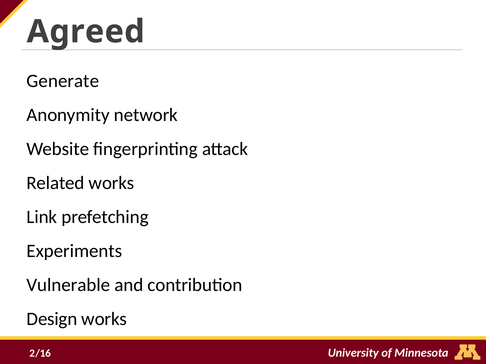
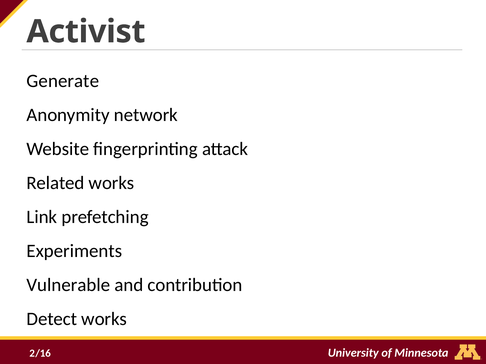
Agreed: Agreed -> Activist (86, 32)
Design: Design -> Detect (52, 319)
